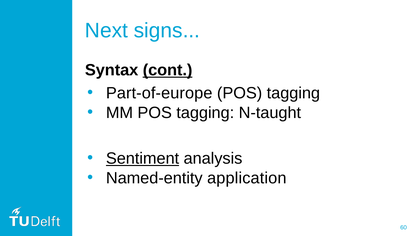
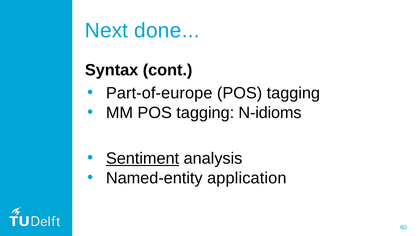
signs: signs -> done (167, 31)
cont underline: present -> none (168, 70)
N-taught: N-taught -> N-idioms (270, 113)
